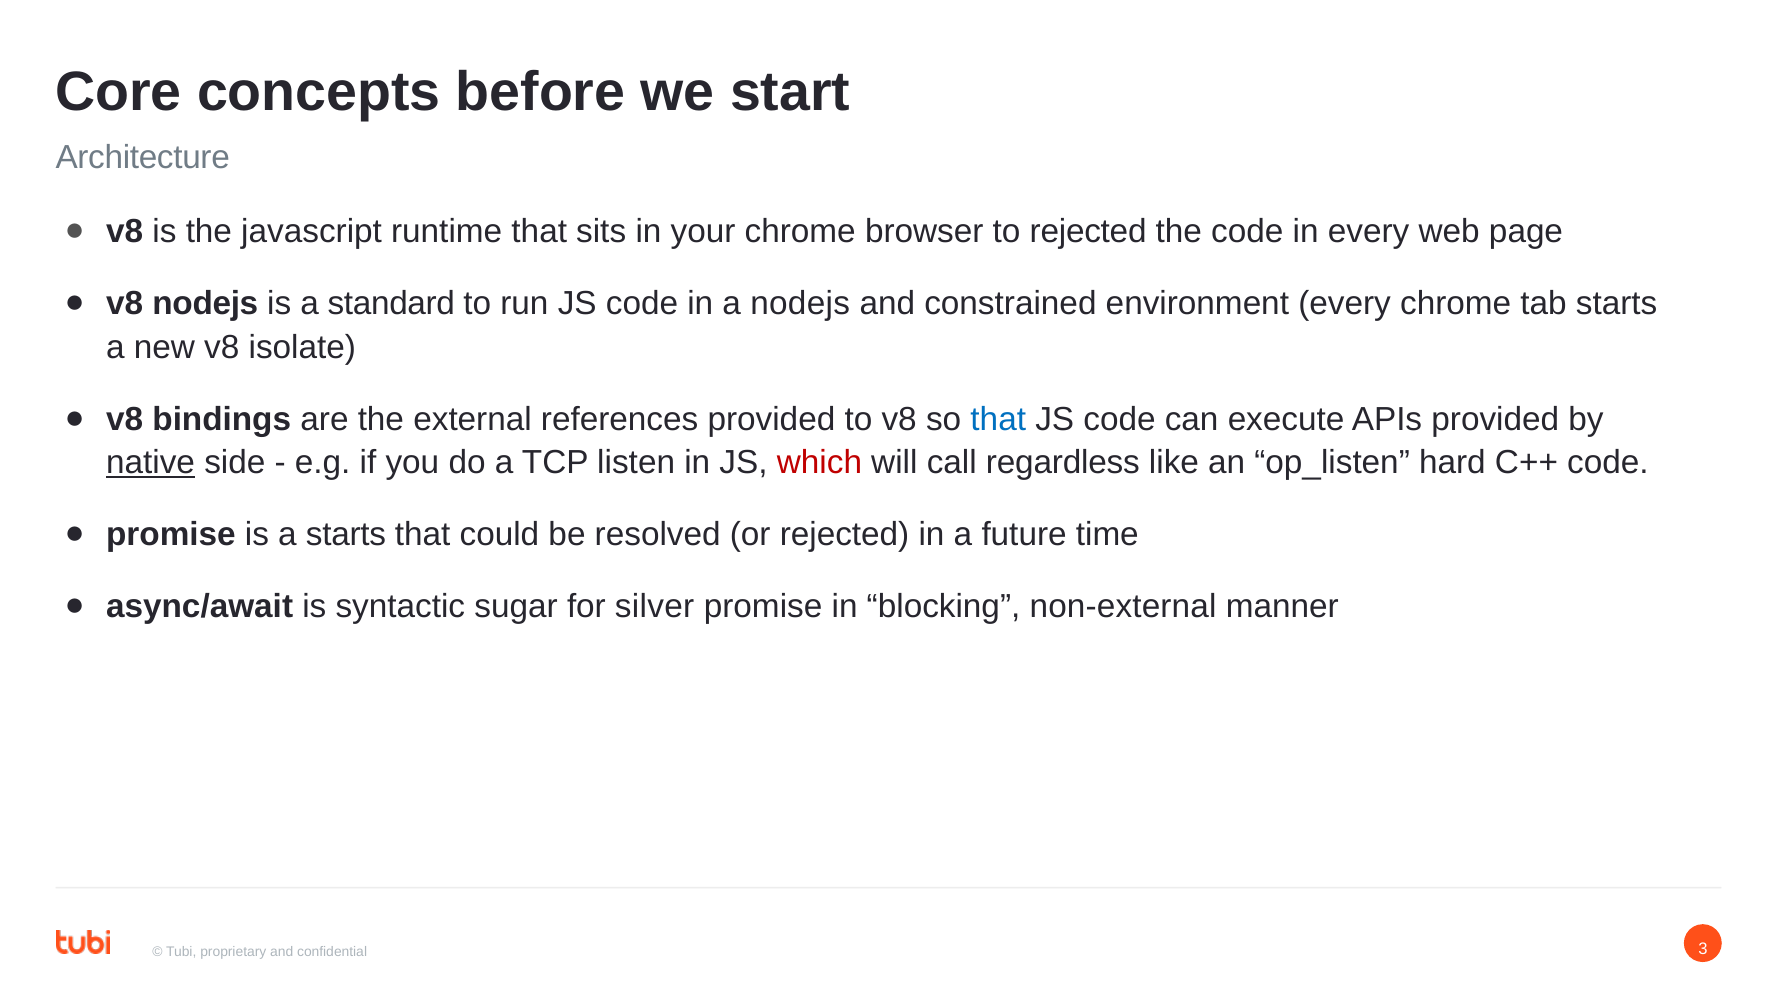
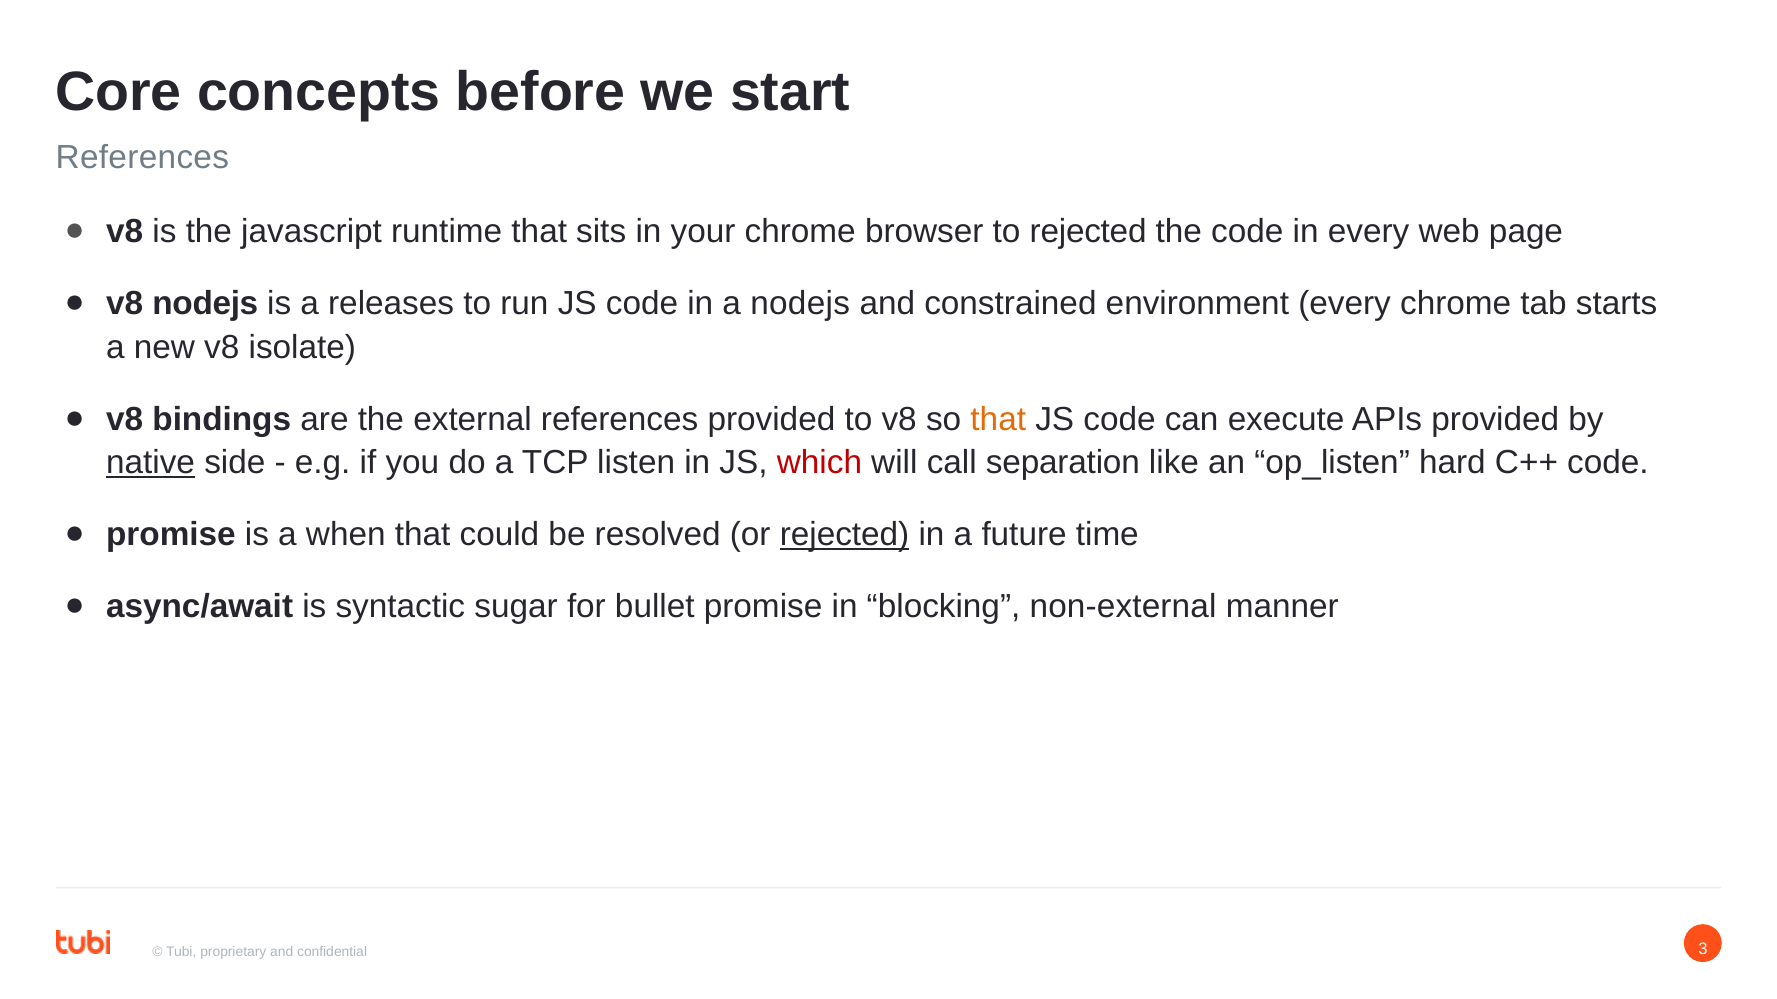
Architecture: Architecture -> References (142, 158)
standard: standard -> releases (391, 304)
that colour: blue -> orange (998, 419)
regardless: regardless -> separation (1063, 463)
a starts: starts -> when (346, 535)
rejected underline: none -> present (845, 535)
silver: silver -> bullet (655, 607)
